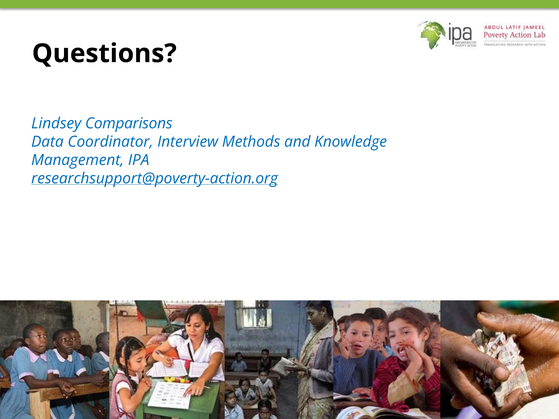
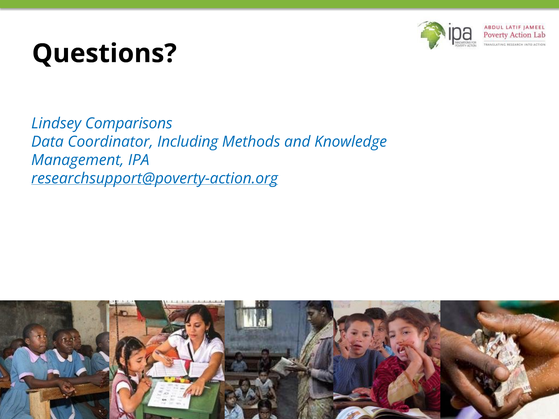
Interview: Interview -> Including (188, 142)
